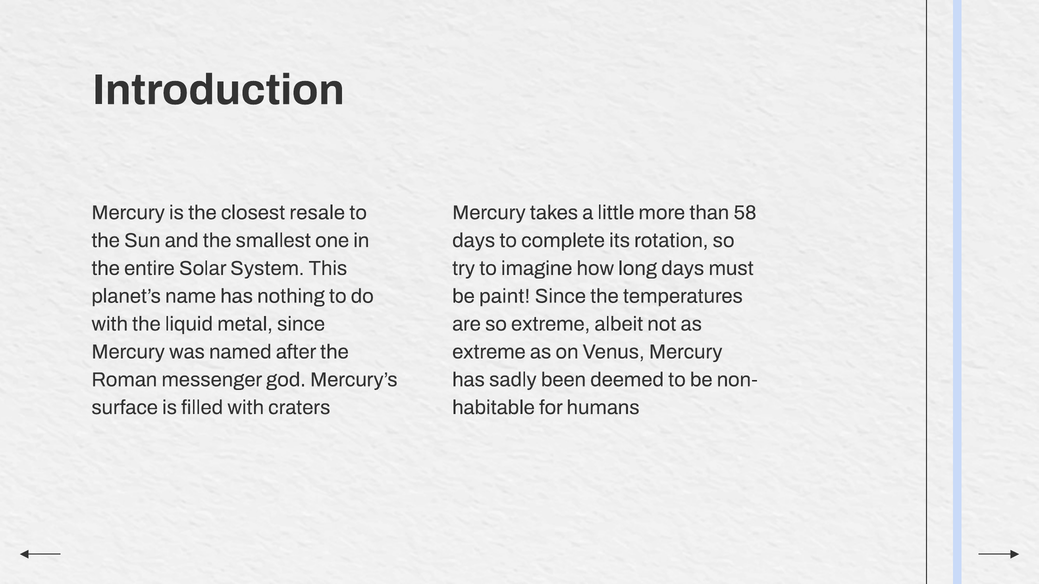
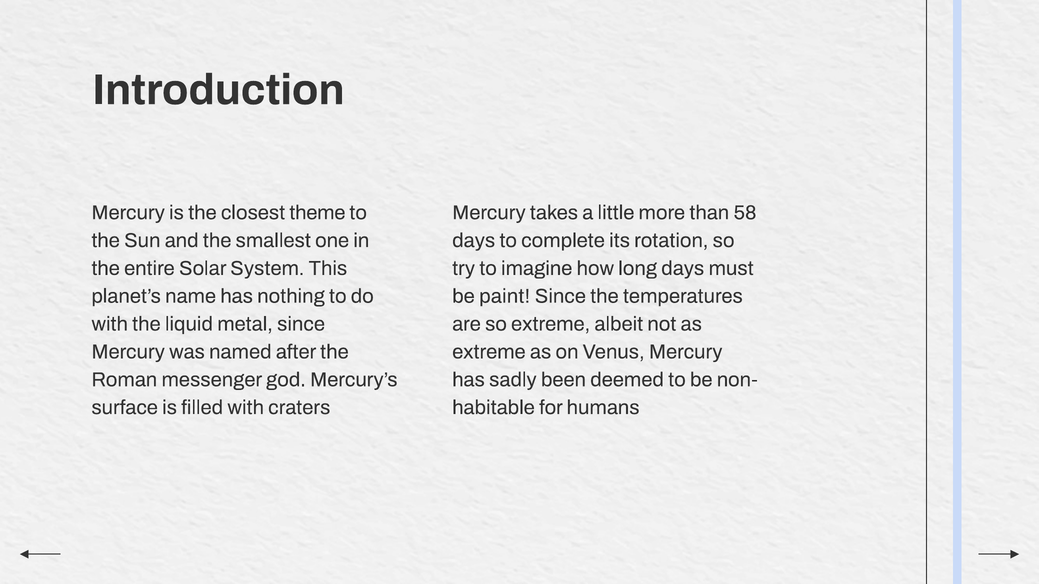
resale: resale -> theme (317, 213)
